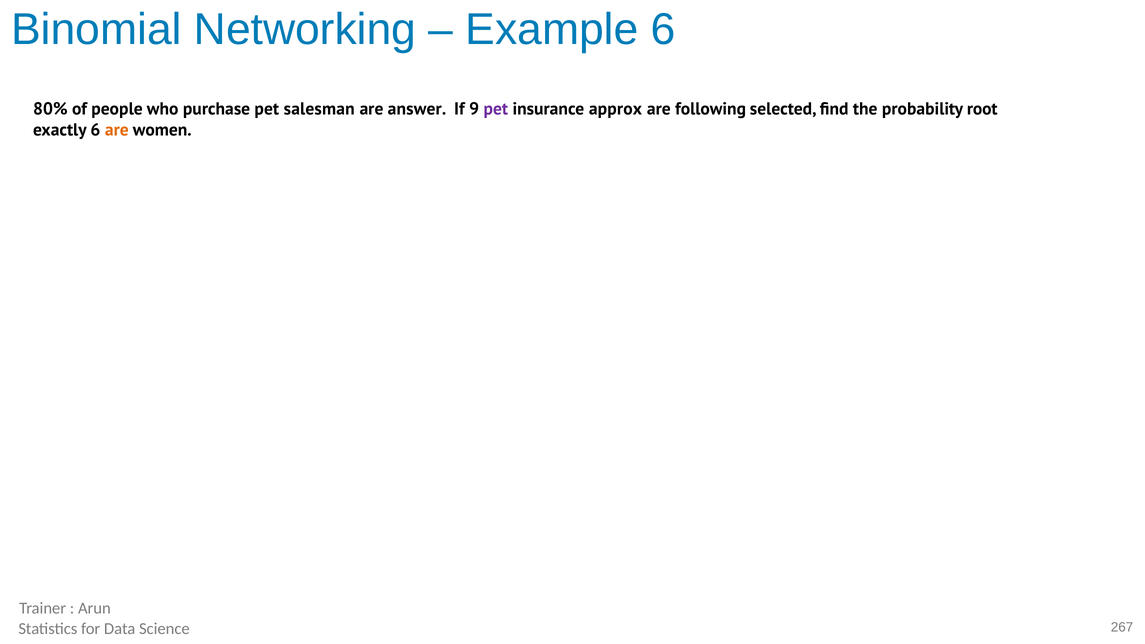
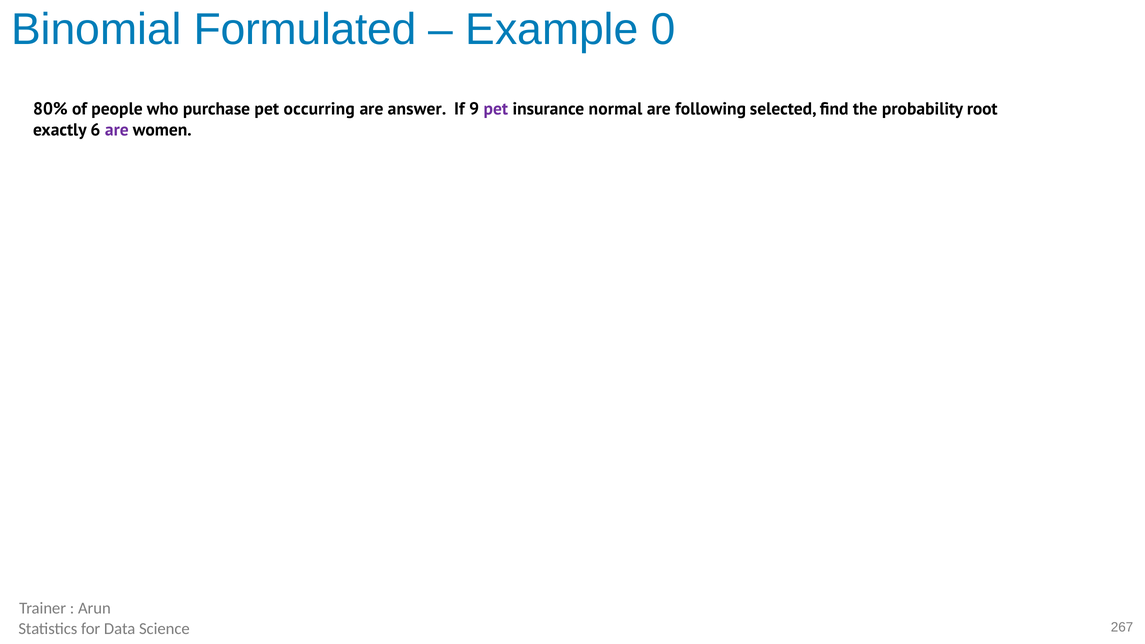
Networking: Networking -> Formulated (305, 29)
Example 6: 6 -> 0 (663, 29)
salesman: salesman -> occurring (319, 109)
approx: approx -> normal (615, 109)
are colour: orange -> purple (117, 130)
